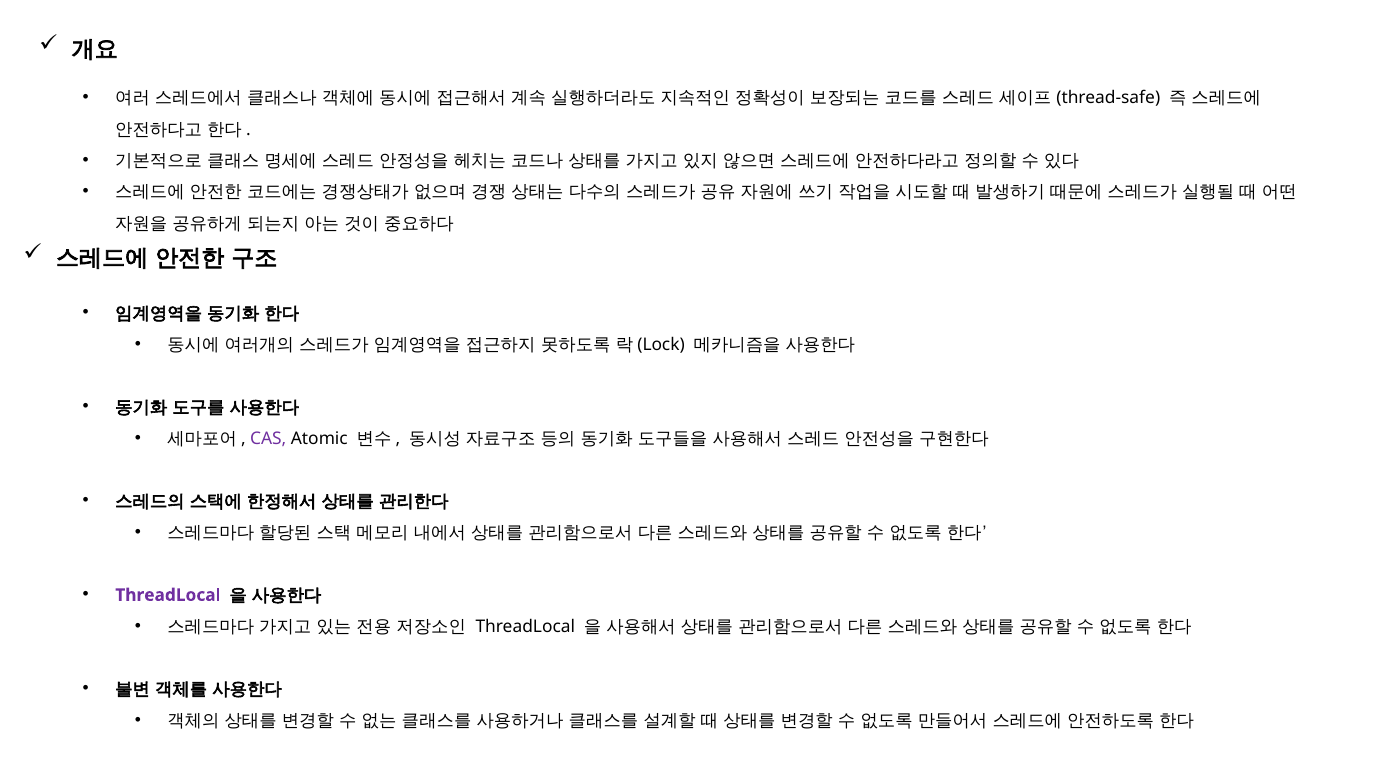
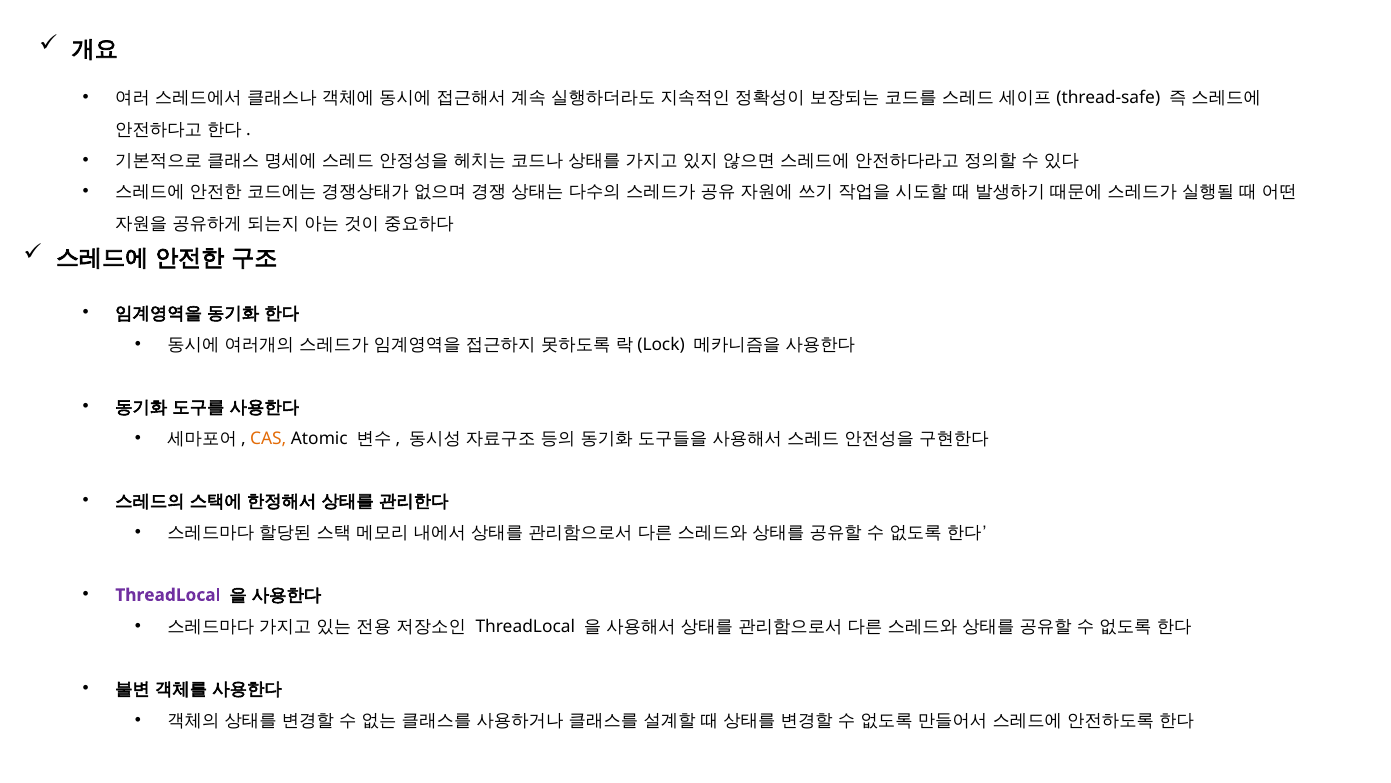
CAS colour: purple -> orange (268, 438)
